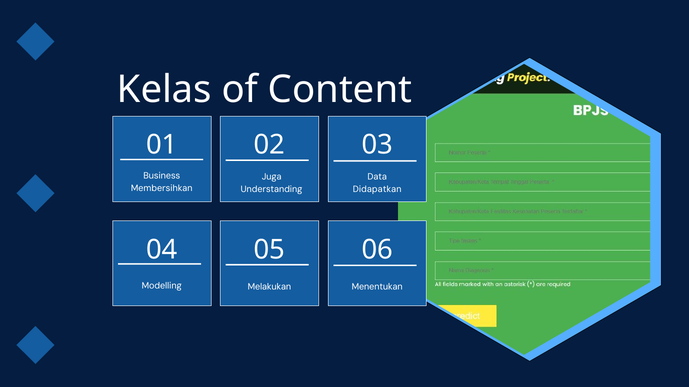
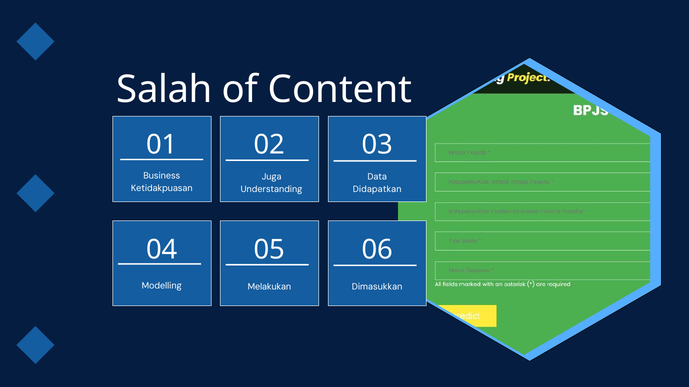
Kelas: Kelas -> Salah (164, 90)
Membersihkan: Membersihkan -> Ketidakpuasan (162, 189)
Menentukan: Menentukan -> Dimasukkan (377, 287)
